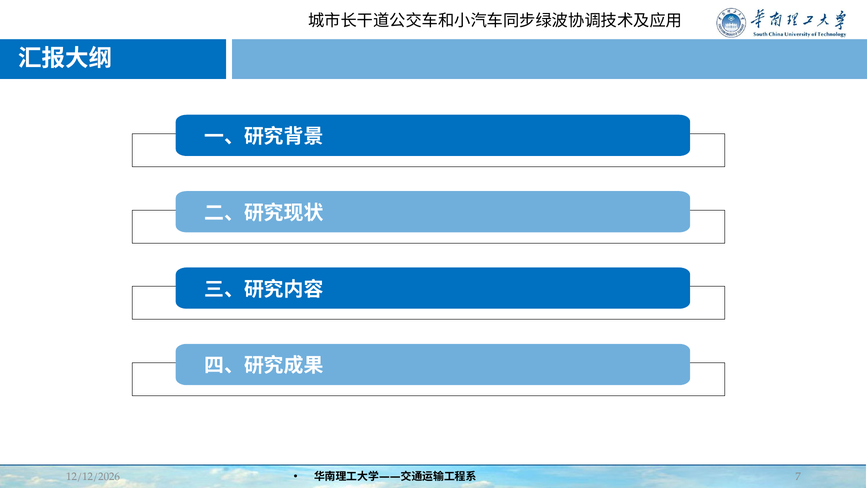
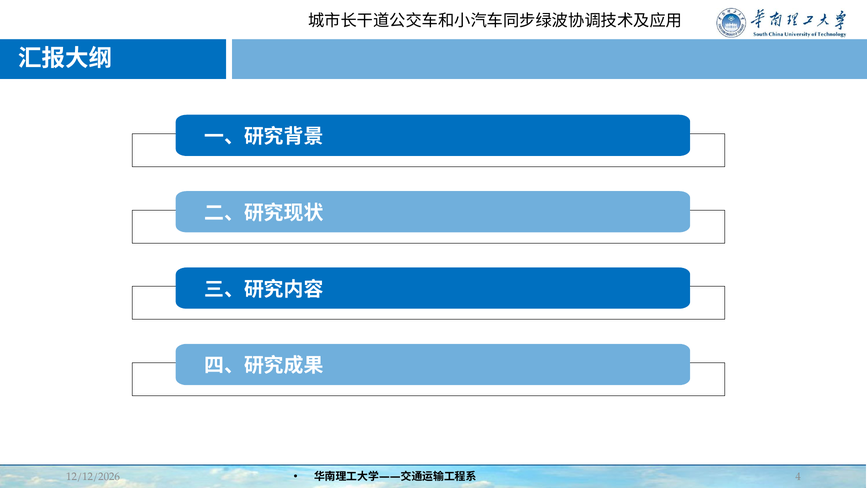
7: 7 -> 4 (798, 476)
